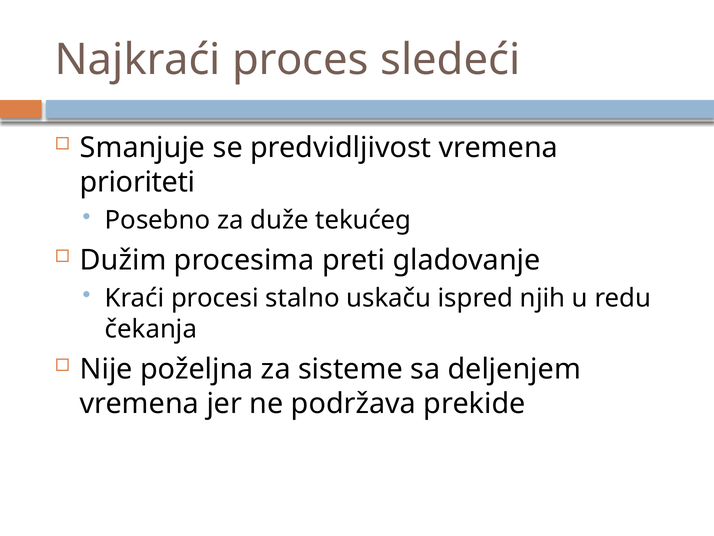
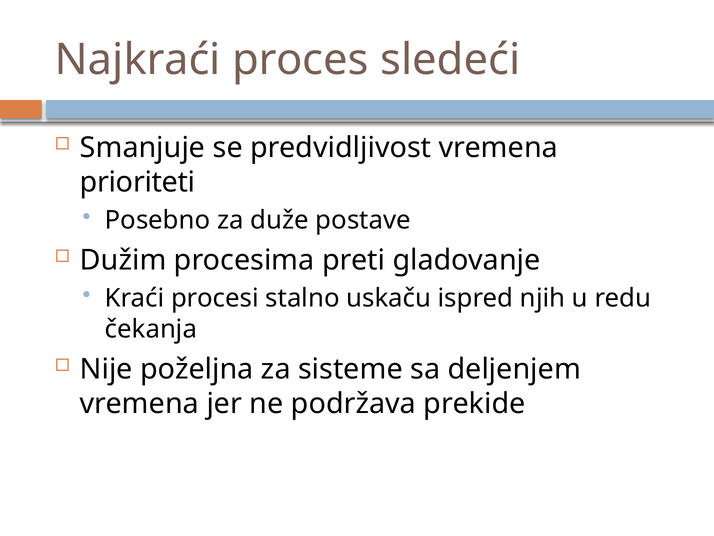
tekućeg: tekućeg -> postave (363, 220)
